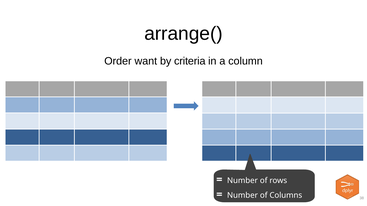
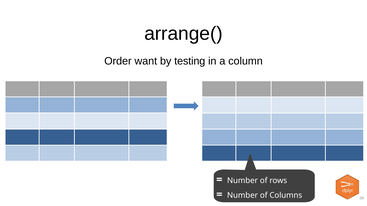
criteria: criteria -> testing (190, 61)
